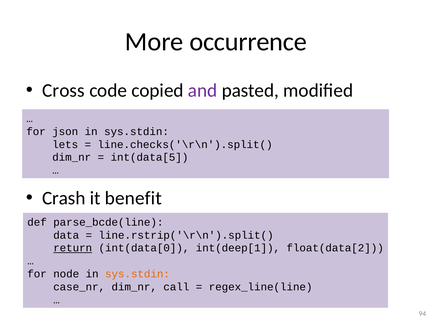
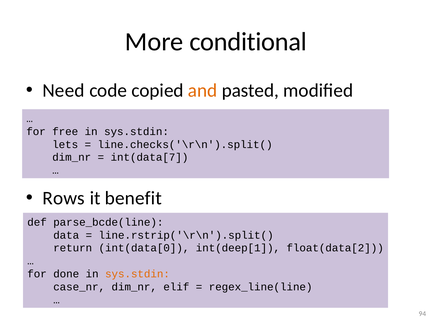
occurrence: occurrence -> conditional (248, 42)
Cross: Cross -> Need (63, 91)
and colour: purple -> orange (203, 91)
json: json -> free (65, 132)
int(data[5: int(data[5 -> int(data[7 (149, 157)
Crash: Crash -> Rows (64, 198)
return underline: present -> none (73, 248)
node: node -> done (66, 274)
call: call -> elif (176, 287)
